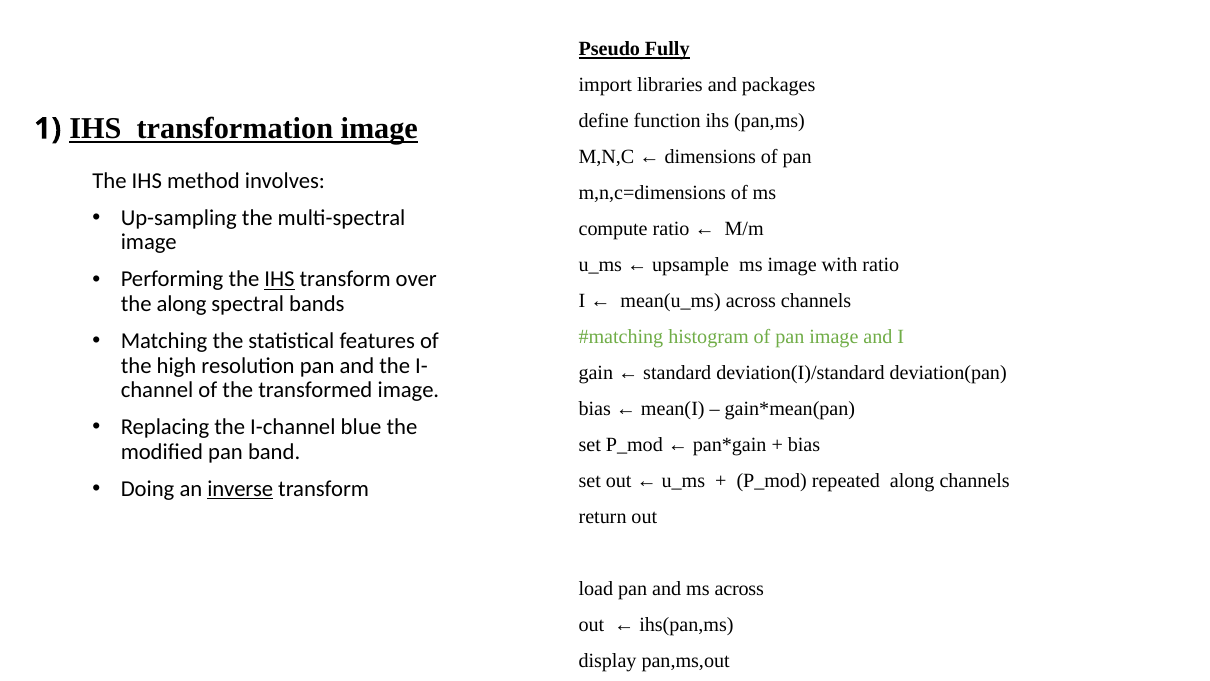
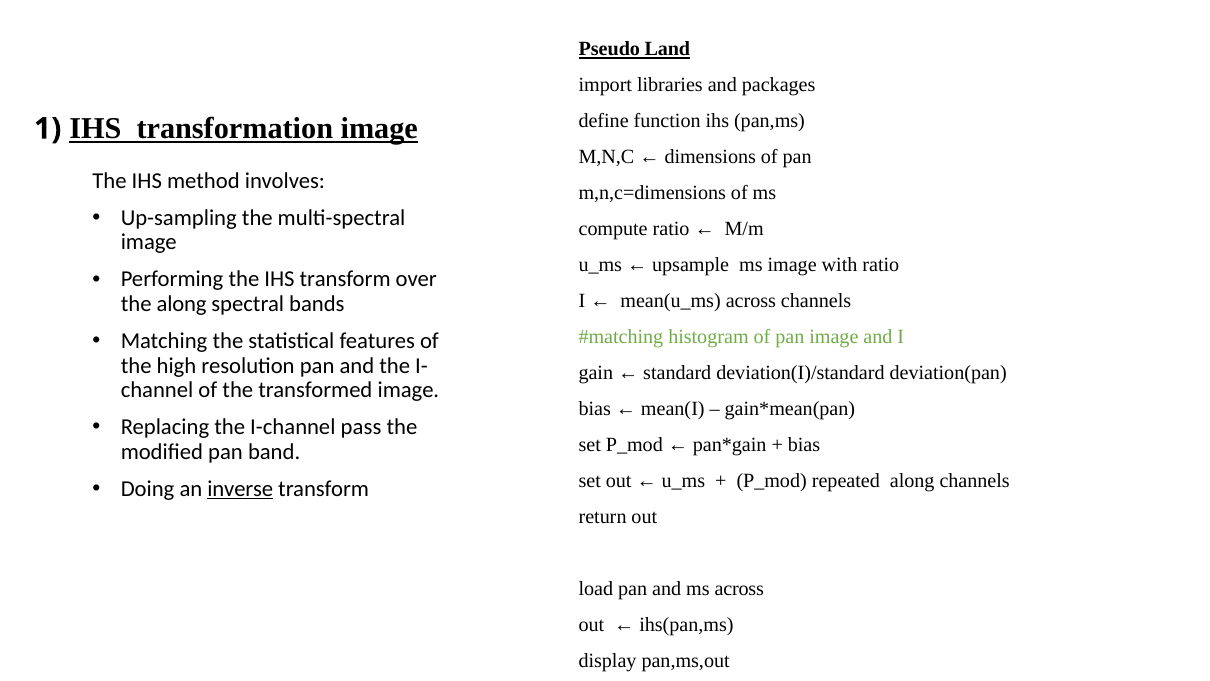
Fully: Fully -> Land (667, 49)
IHS underline: present -> none (279, 279)
blue: blue -> pass (361, 427)
